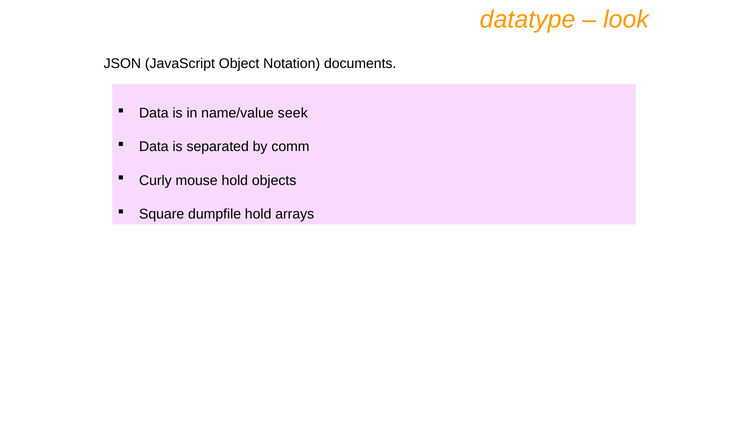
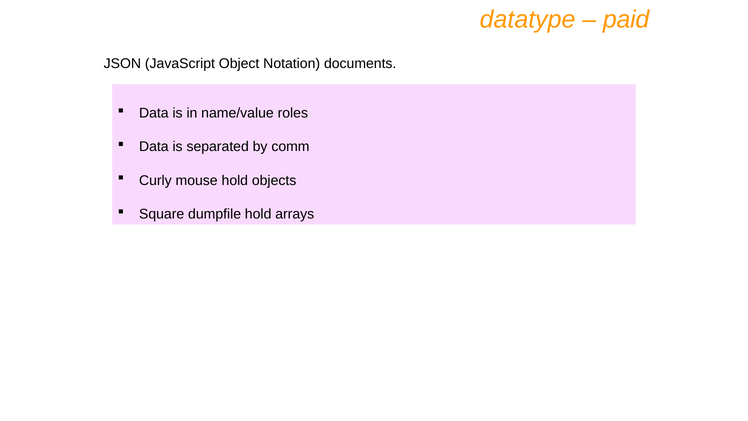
look: look -> paid (626, 19)
seek: seek -> roles (293, 113)
